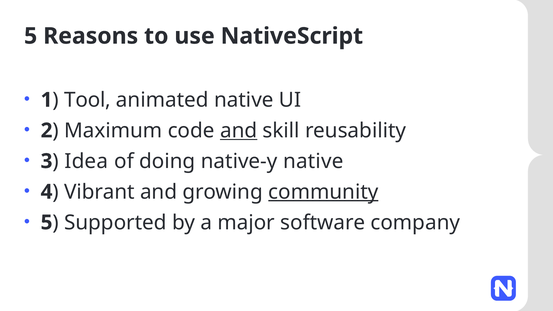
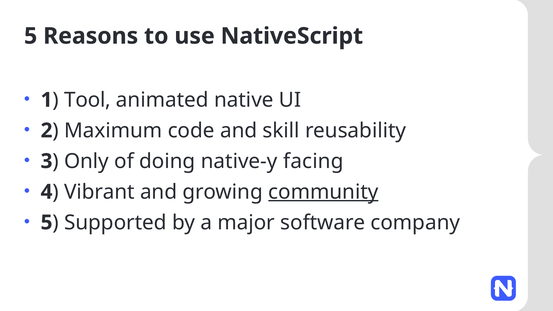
and underline: present -> none (239, 131)
Idea: Idea -> Only (86, 161)
native-y native: native -> facing (313, 161)
